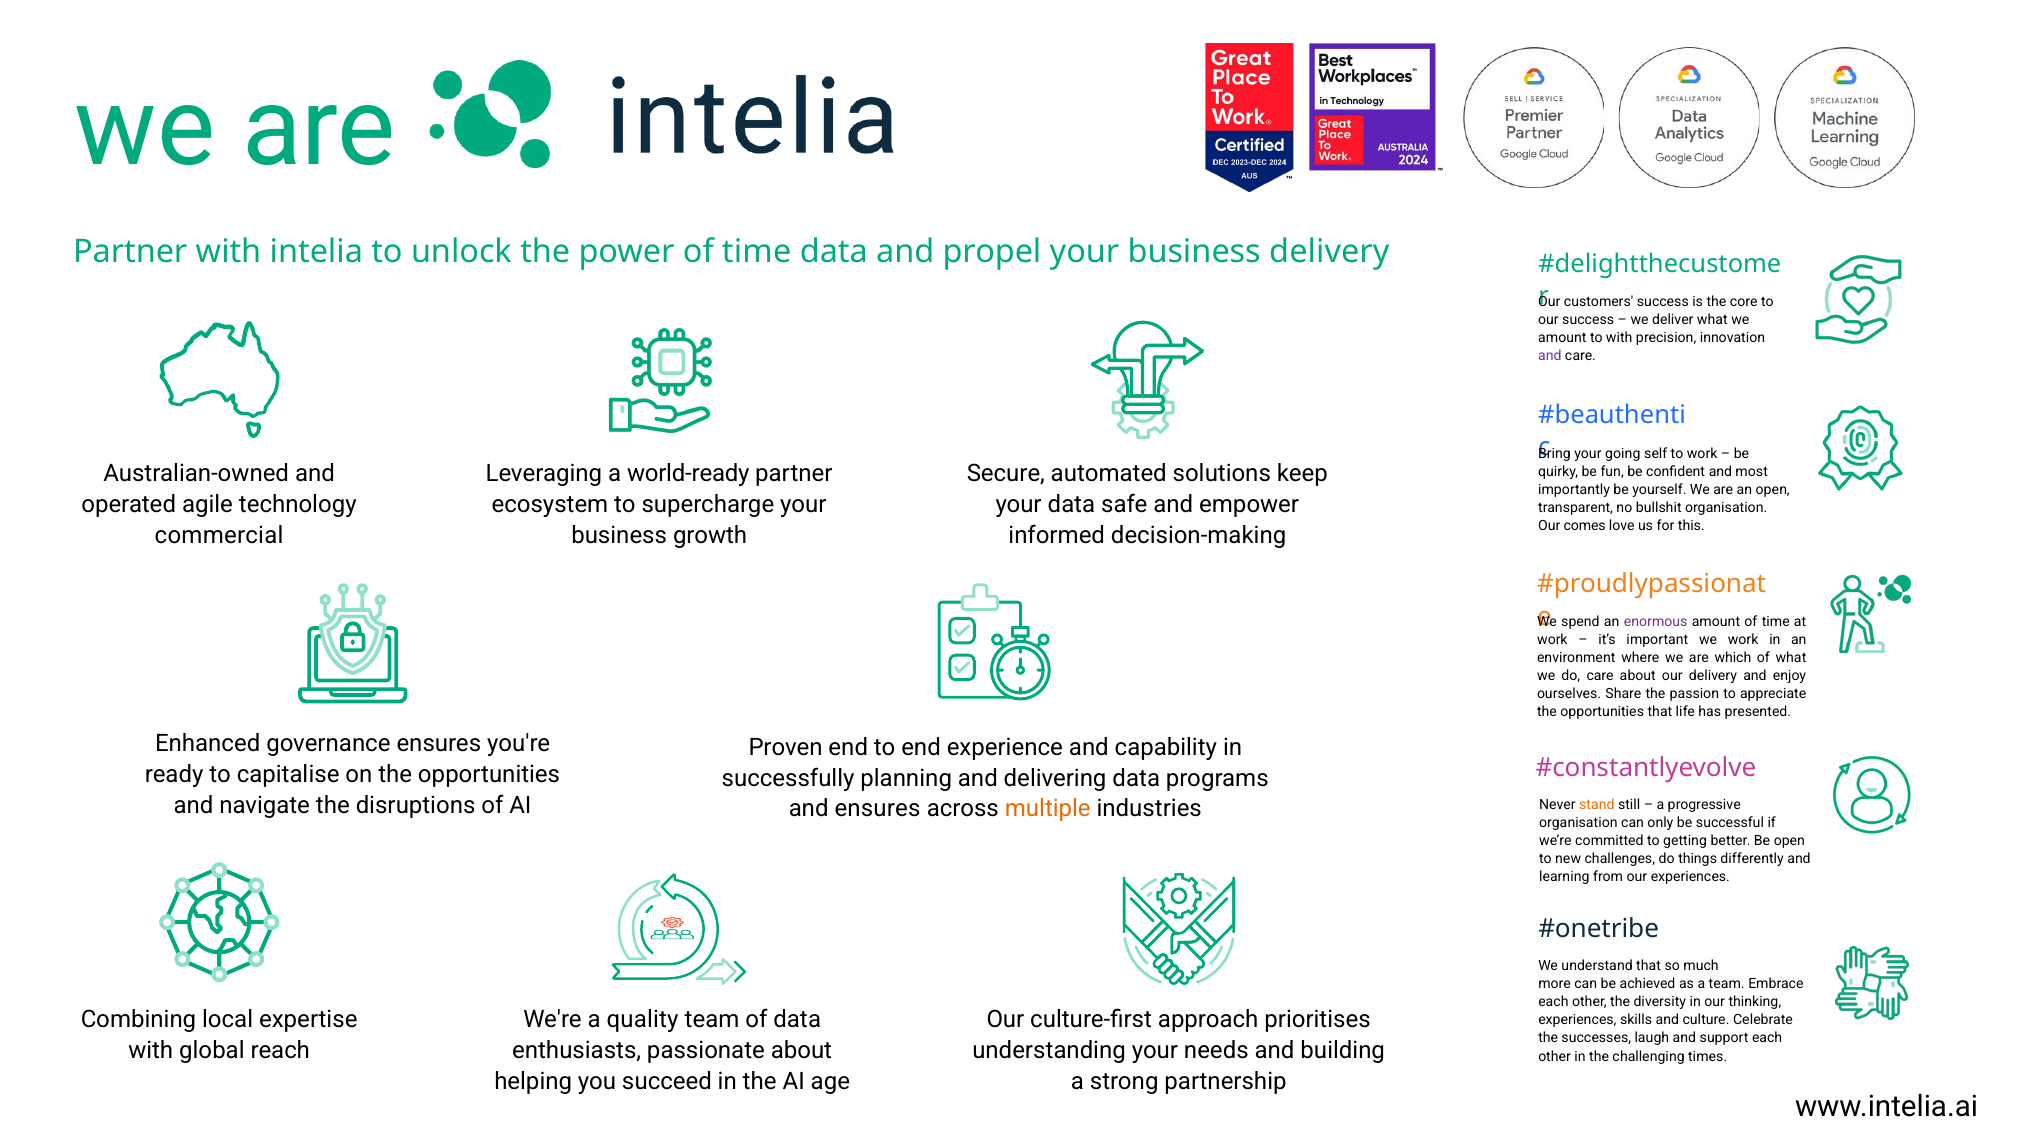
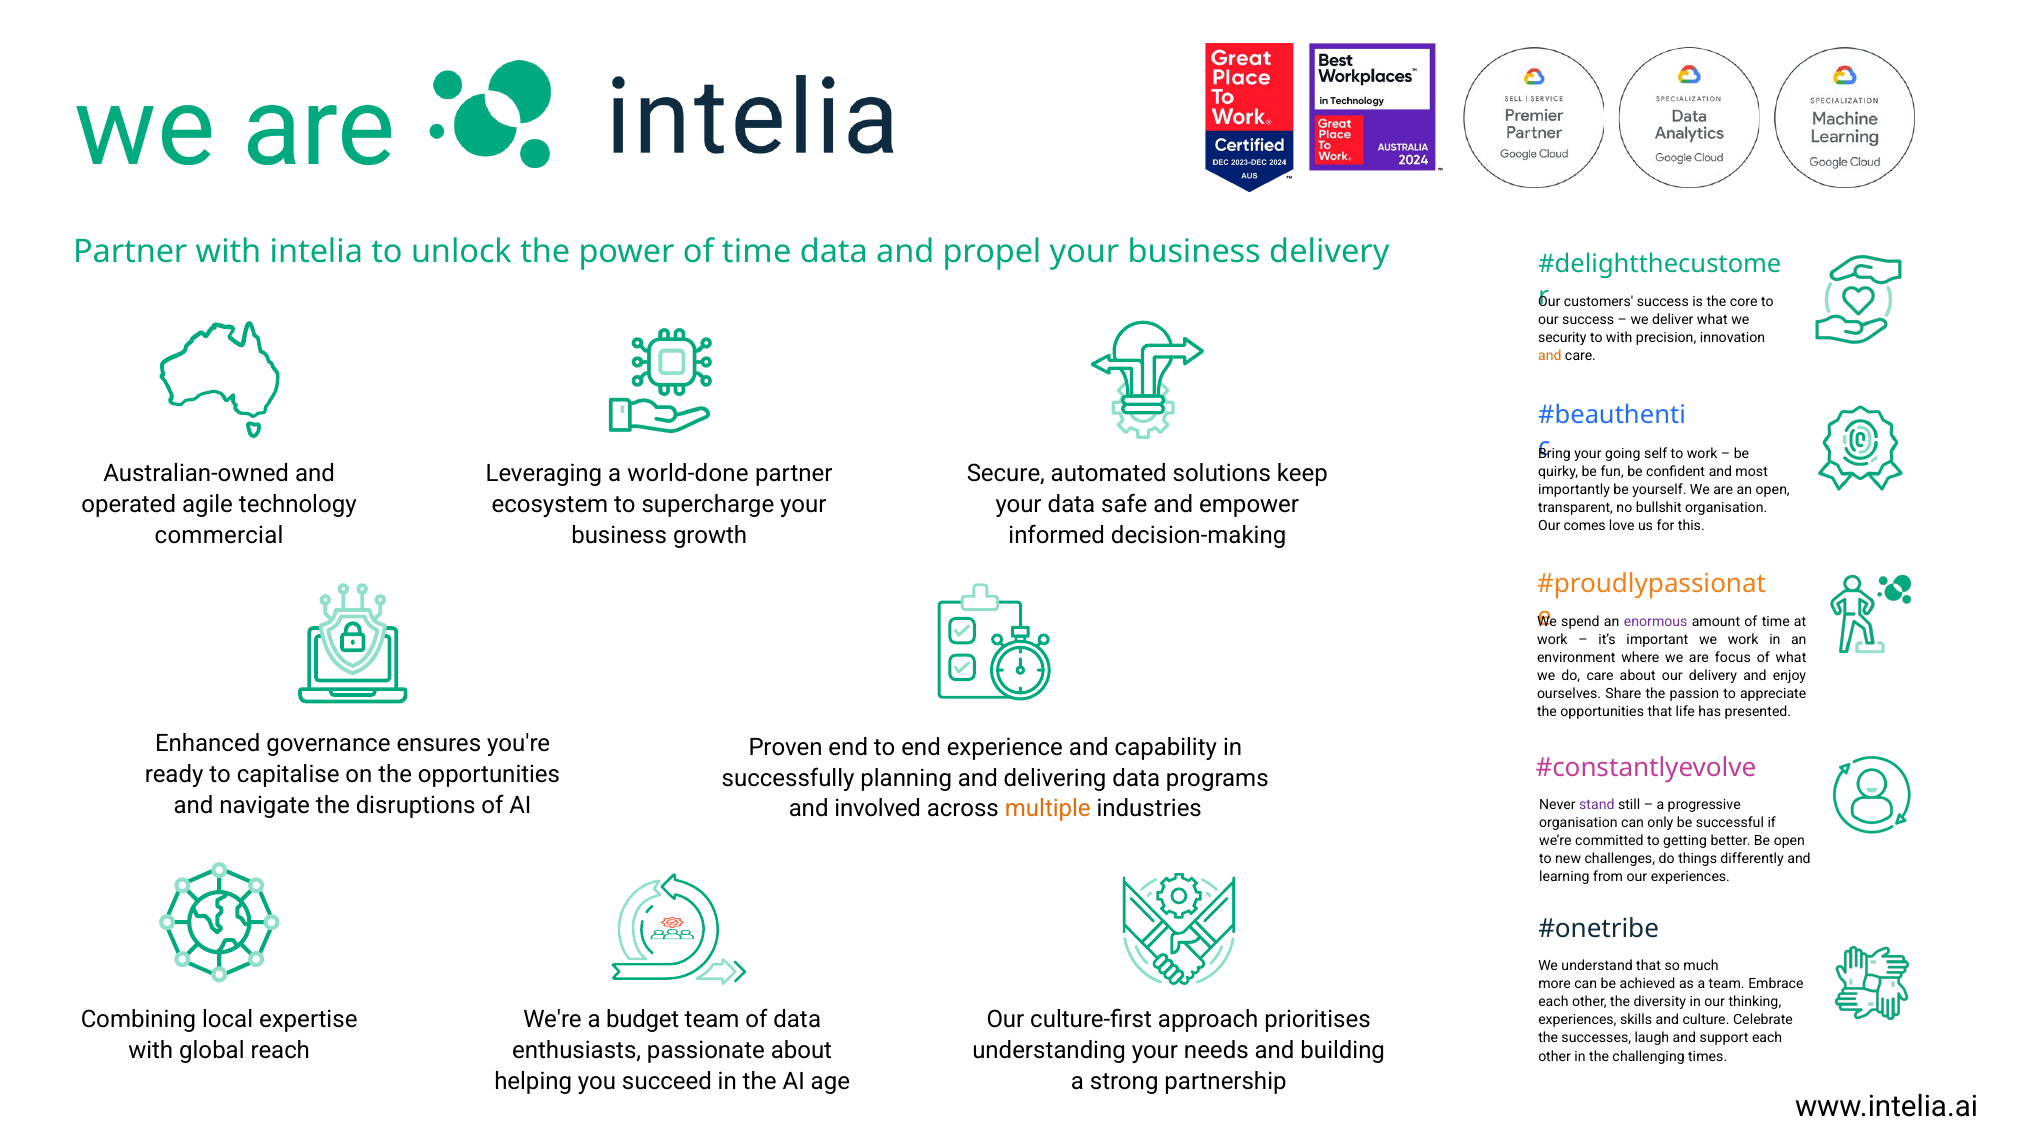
amount: amount -> security (1562, 338)
and colour: purple -> orange (1550, 356)
world-ready: world-ready -> world-done (688, 474)
which: which -> focus (1733, 658)
and ensures: ensures -> involved (878, 809)
stand colour: orange -> purple (1597, 805)
quality: quality -> budget (643, 1020)
